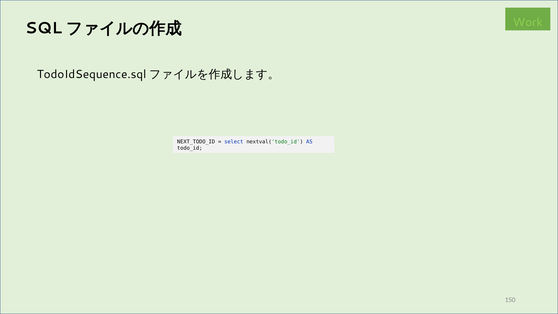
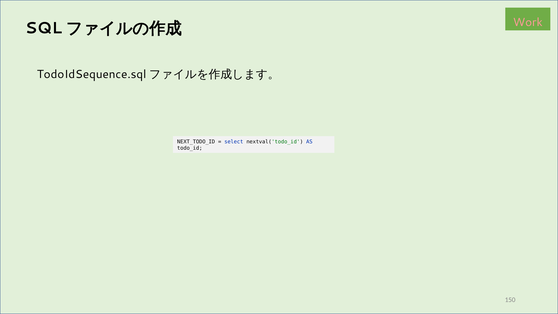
Work colour: light green -> pink (528, 22)
